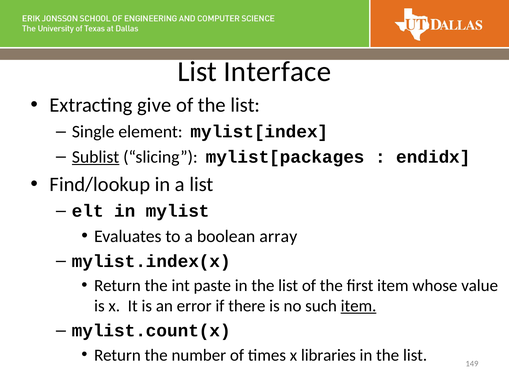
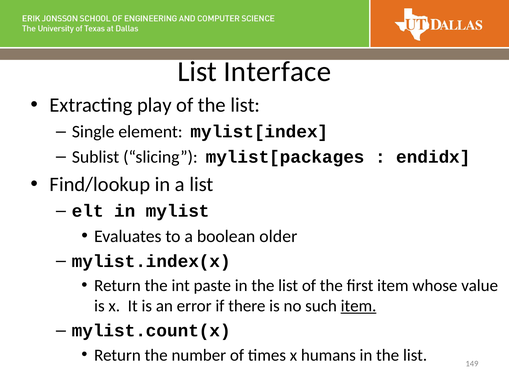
give: give -> play (154, 105)
Sublist underline: present -> none (96, 157)
array: array -> older (278, 237)
libraries: libraries -> humans (328, 356)
